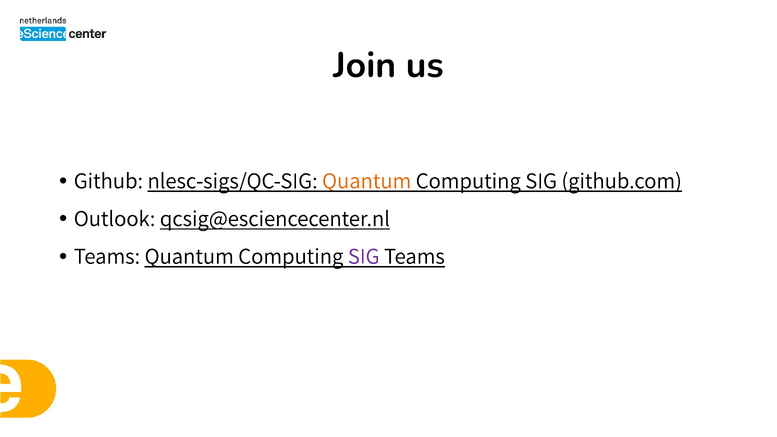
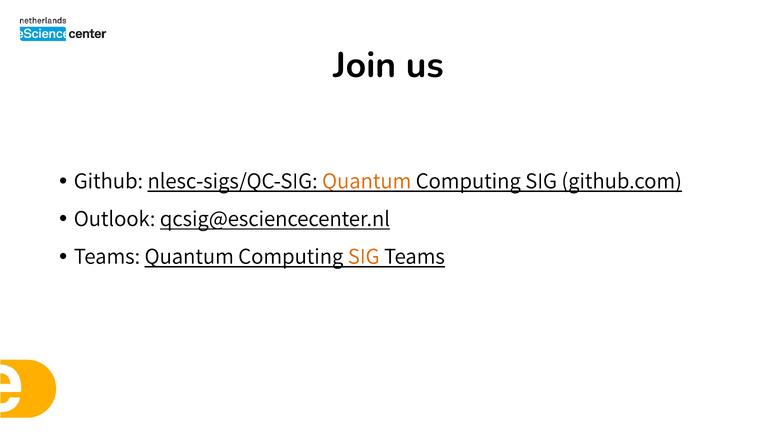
SIG colour: purple -> orange (364, 256)
